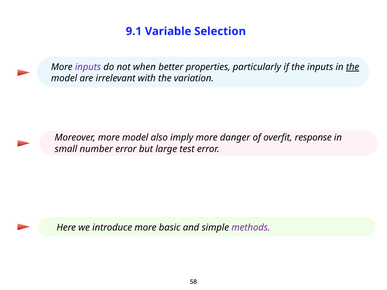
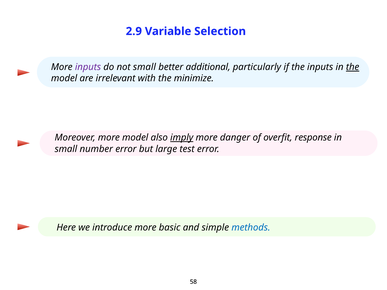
9.1: 9.1 -> 2.9 (134, 31)
not when: when -> small (144, 67)
properties: properties -> additional (208, 67)
variation: variation -> minimize (194, 78)
imply underline: none -> present (182, 138)
methods colour: purple -> blue (251, 228)
